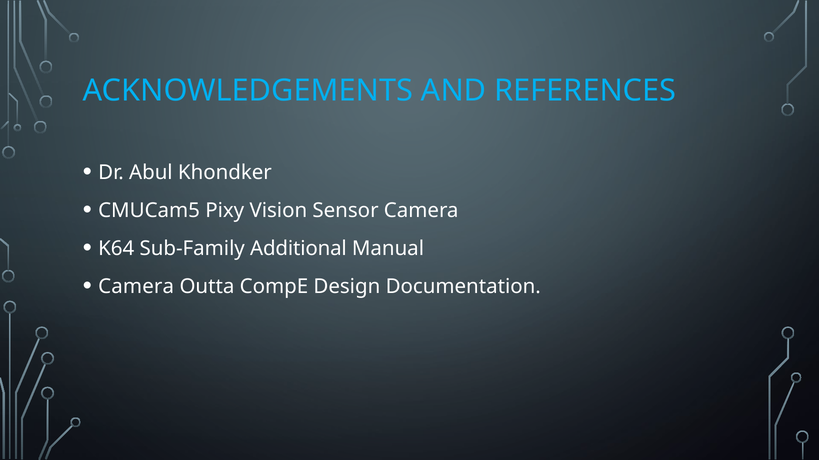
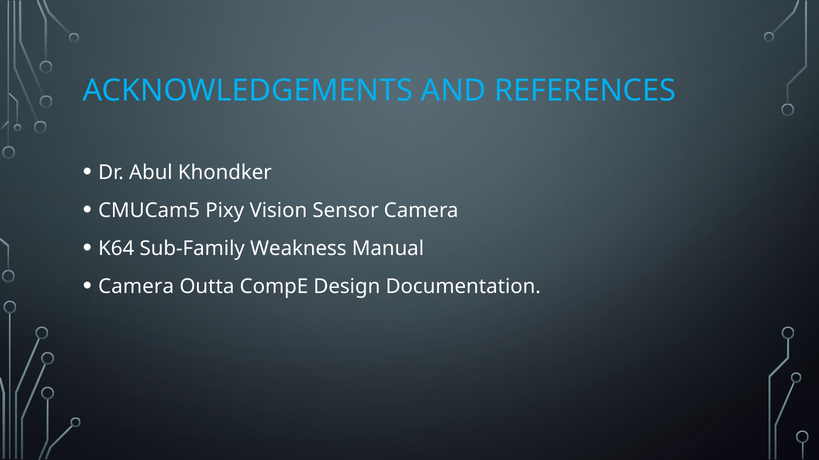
Additional: Additional -> Weakness (298, 249)
